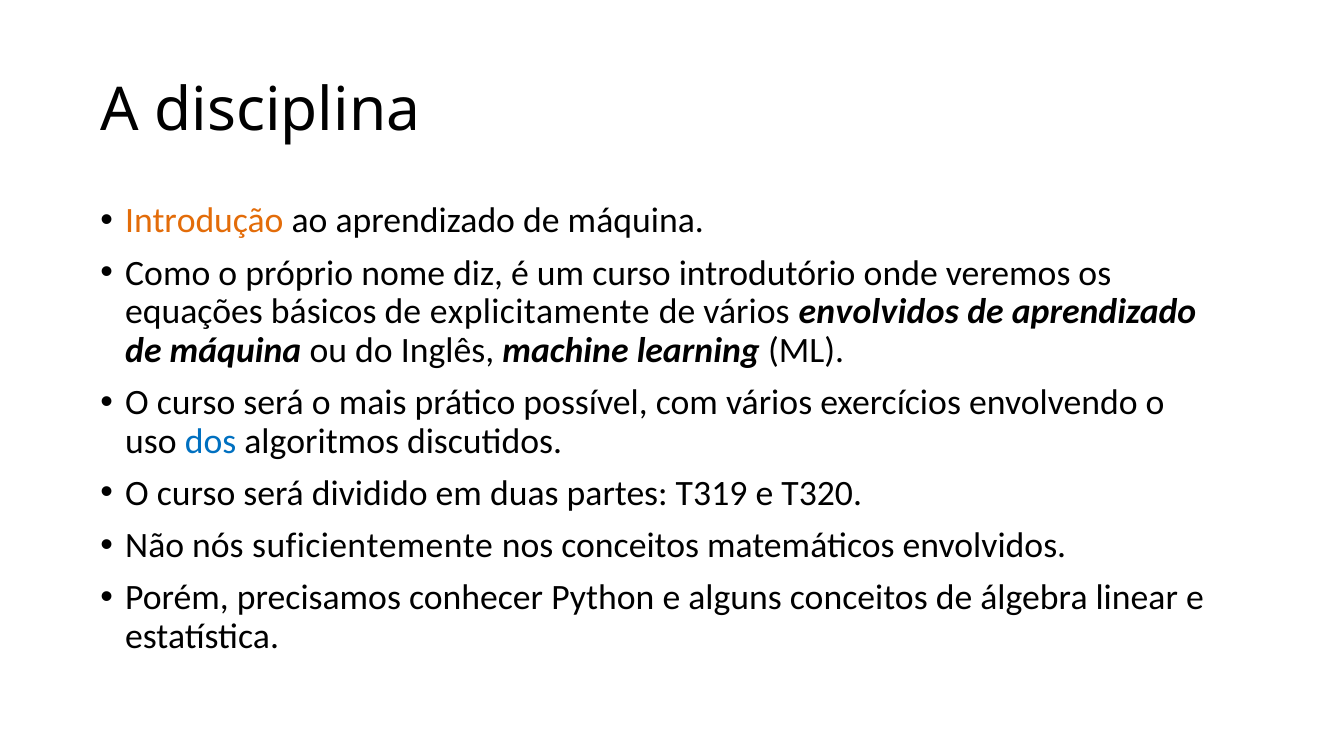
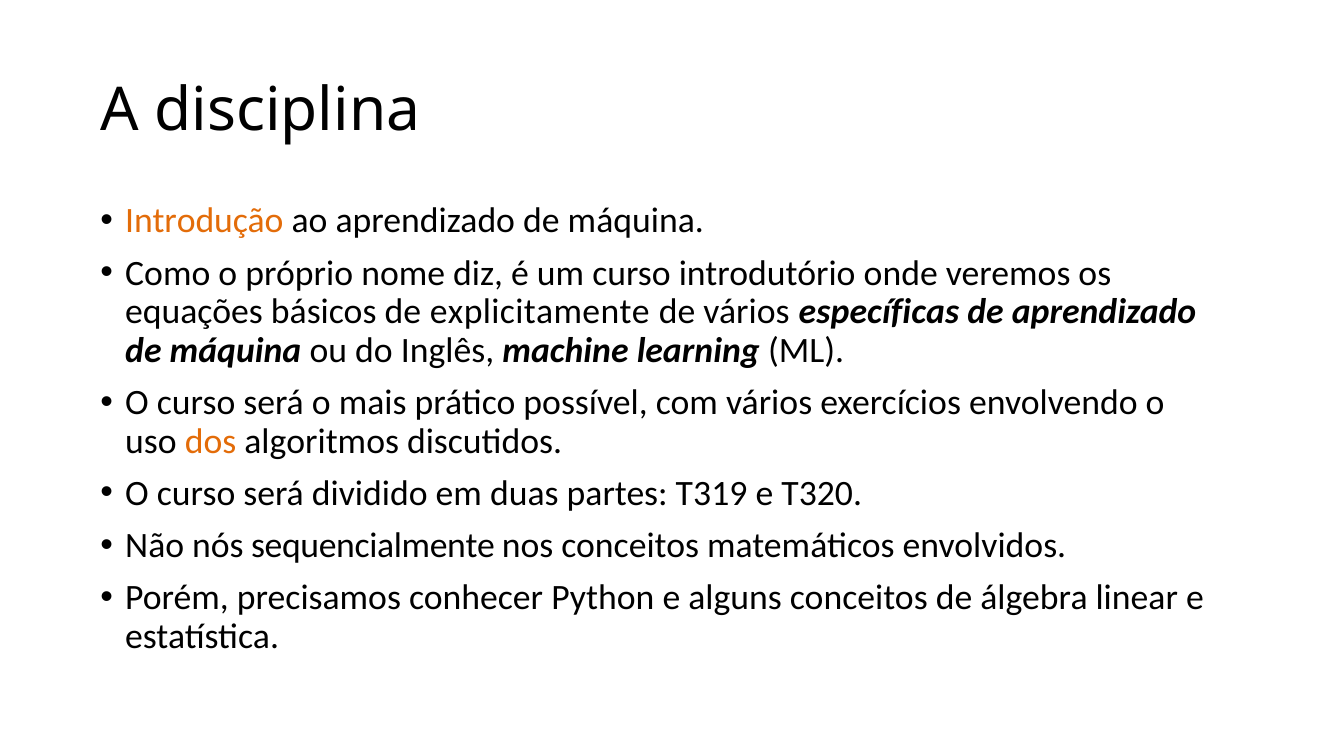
vários envolvidos: envolvidos -> específicas (879, 312)
dos colour: blue -> orange (211, 441)
suficientemente: suficientemente -> sequencialmente (373, 546)
